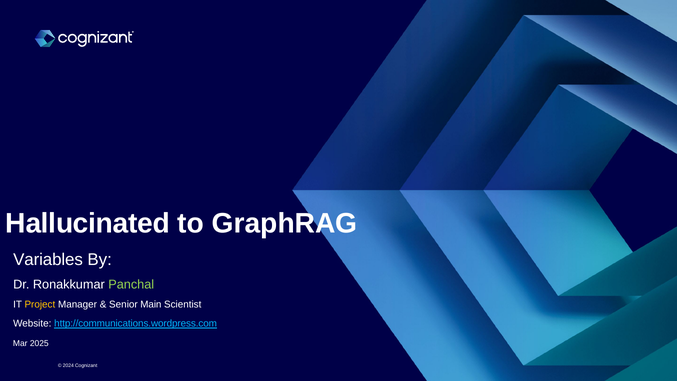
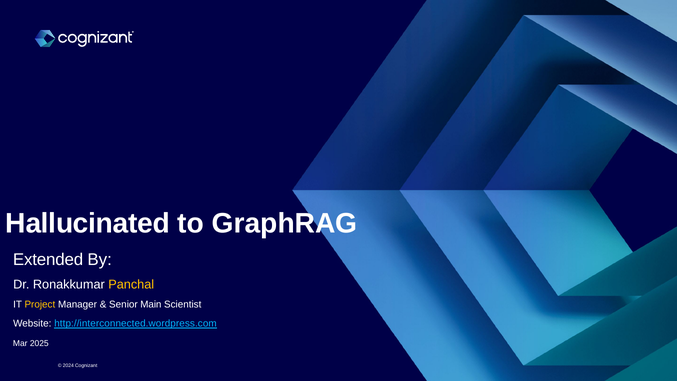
Variables: Variables -> Extended (48, 260)
Panchal colour: light green -> yellow (131, 284)
http://communications.wordpress.com: http://communications.wordpress.com -> http://interconnected.wordpress.com (135, 323)
